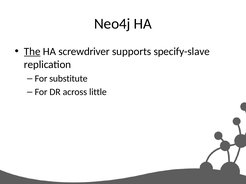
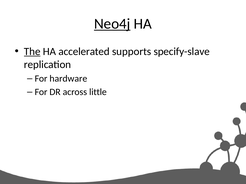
Neo4j underline: none -> present (112, 24)
screwdriver: screwdriver -> accelerated (84, 52)
substitute: substitute -> hardware (68, 79)
